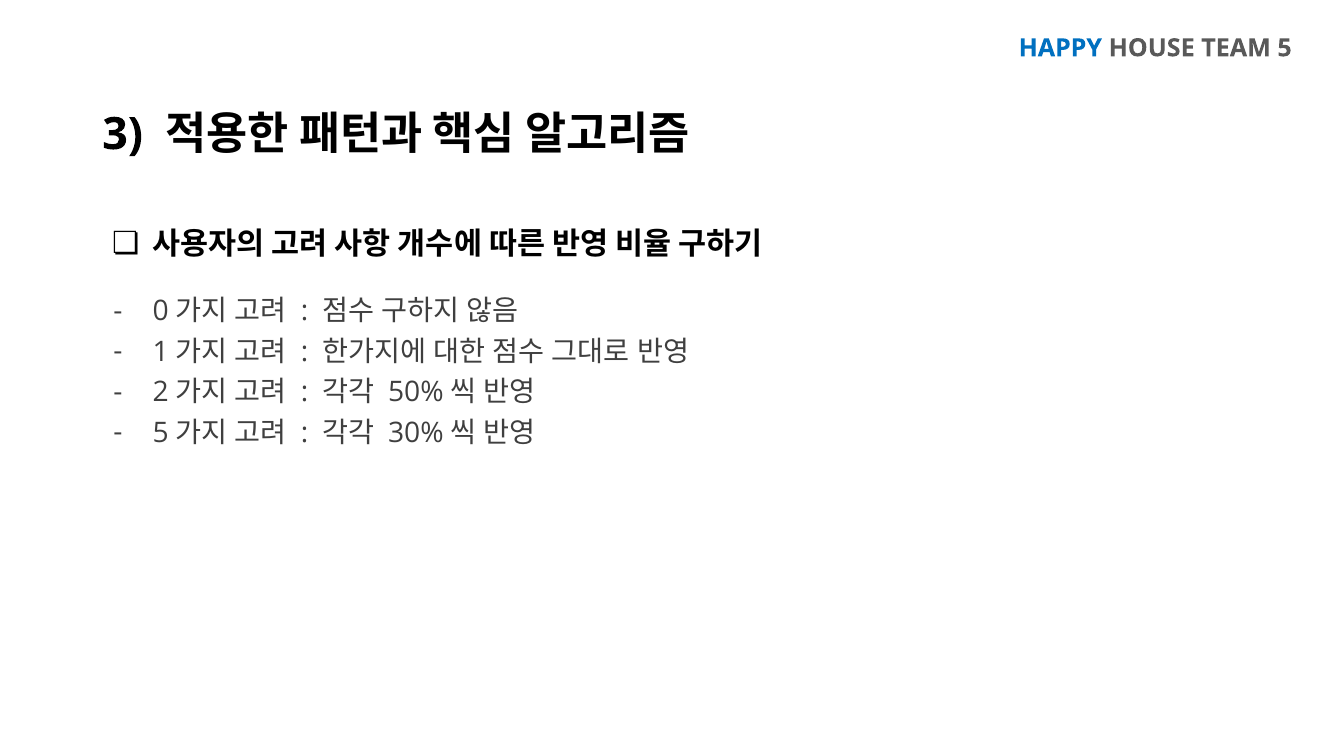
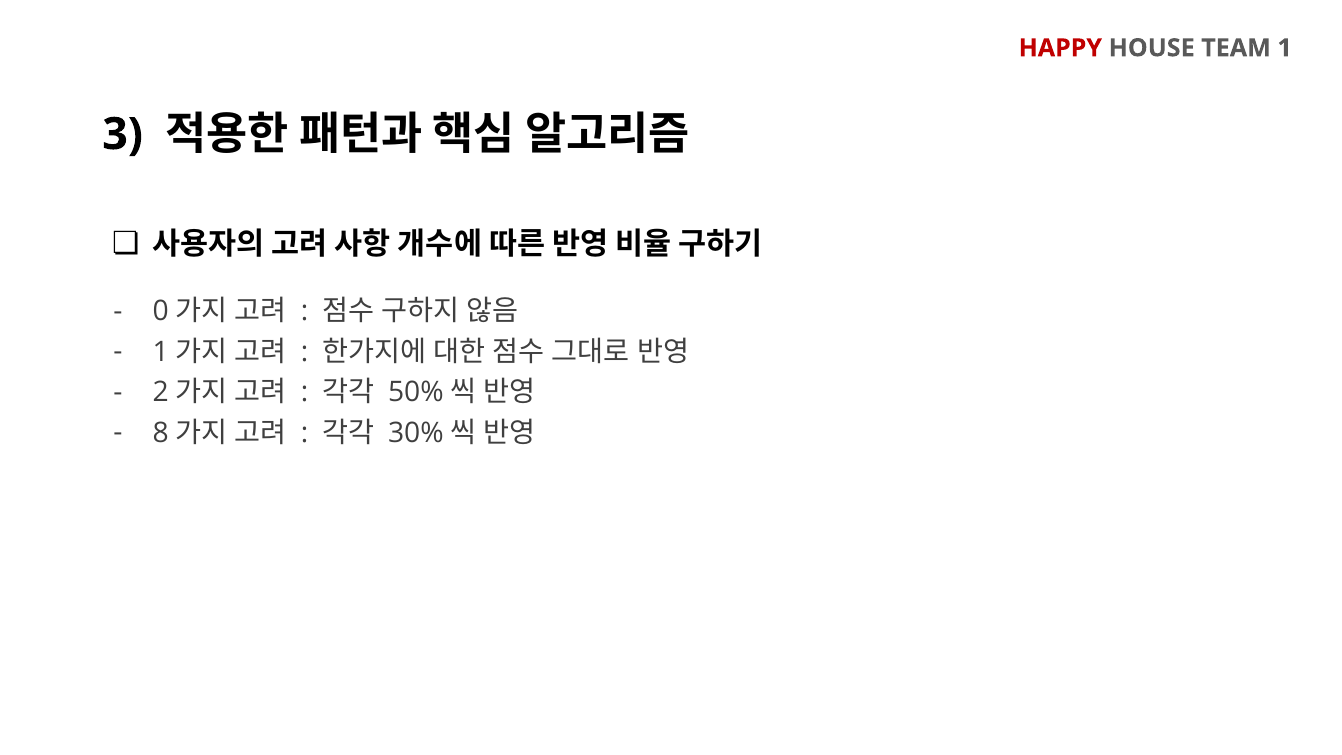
HAPPY colour: blue -> red (1060, 48)
TEAM 5: 5 -> 1 (1285, 48)
5: 5 -> 8 (161, 433)
